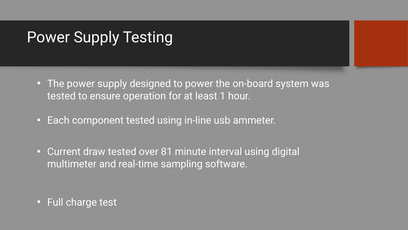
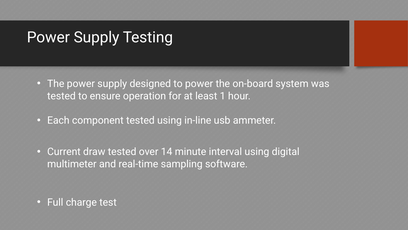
81: 81 -> 14 (167, 152)
